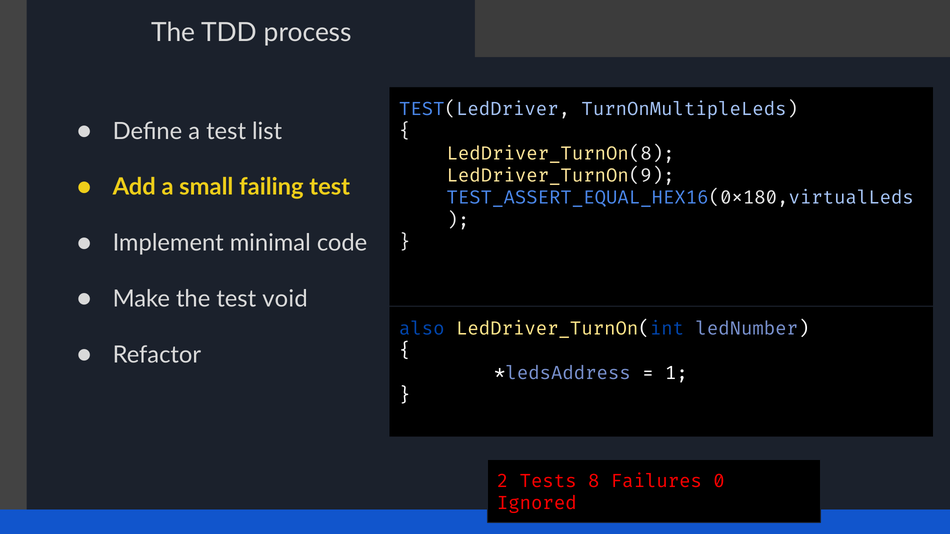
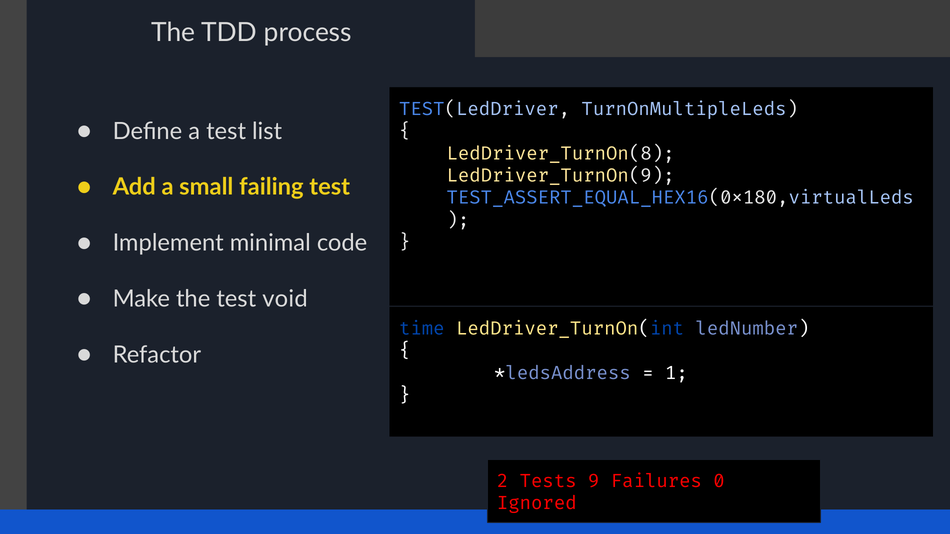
also: also -> time (422, 329)
8: 8 -> 9 (594, 482)
